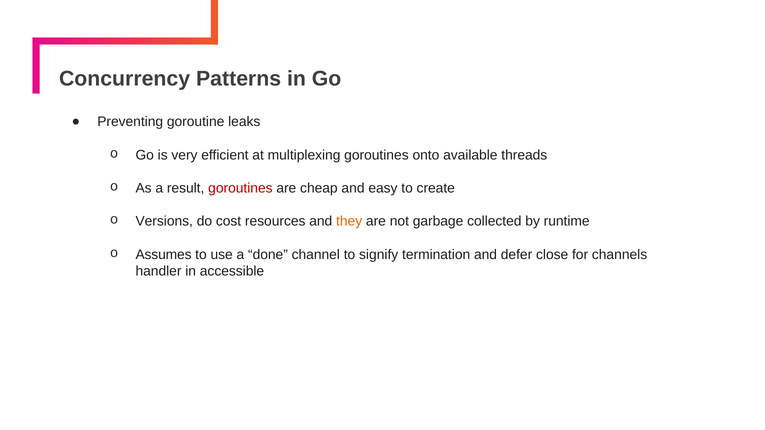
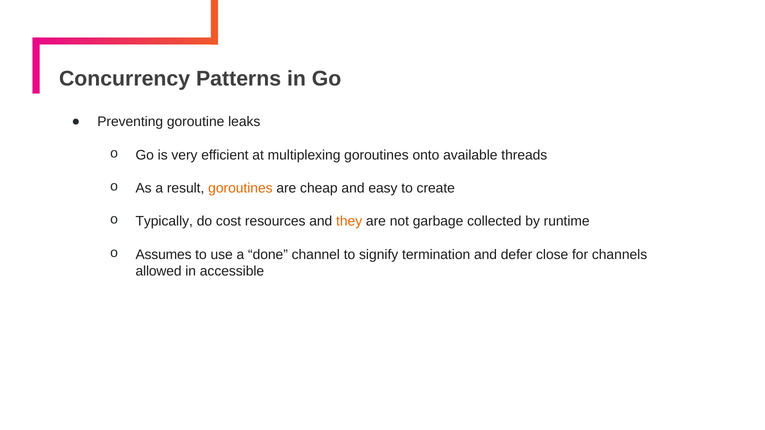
goroutines colour: red -> orange (240, 188)
Versions: Versions -> Typically (164, 222)
handler: handler -> allowed (159, 271)
